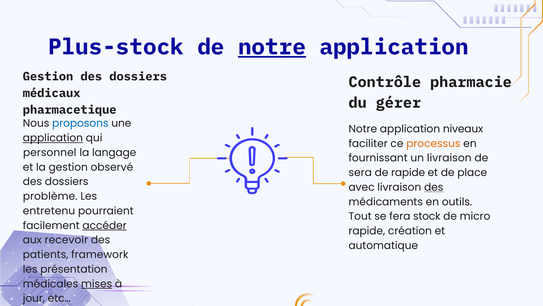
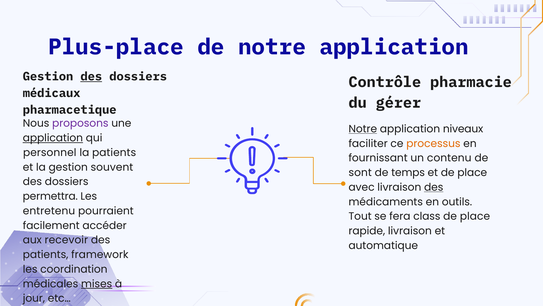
Plus-stock: Plus-stock -> Plus-place (116, 47)
notre underline: present -> none (272, 47)
des underline: none -> present (91, 76)
proposons colour: blue -> purple (80, 123)
Notre underline: none -> present (363, 129)
la langage: langage -> patients (114, 152)
un livraison: livraison -> contenu (449, 158)
observé: observé -> souvent (112, 167)
sera: sera -> sont (360, 172)
de rapide: rapide -> temps (408, 172)
problème: problème -> permettra (50, 196)
stock: stock -> class (427, 216)
micro: micro -> place (475, 216)
accéder underline: present -> none (105, 225)
rapide création: création -> livraison (410, 231)
présentation: présentation -> coordination (74, 269)
